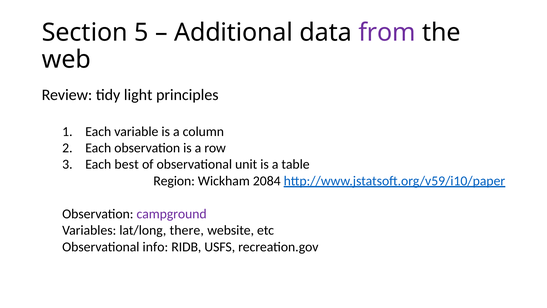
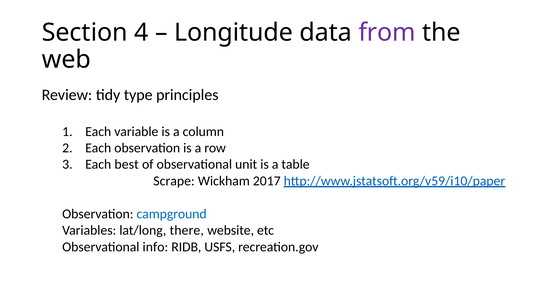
5: 5 -> 4 (141, 32)
Additional: Additional -> Longitude (234, 32)
light: light -> type (138, 95)
Region: Region -> Scrape (174, 181)
2084: 2084 -> 2017 (267, 181)
campground colour: purple -> blue (172, 214)
